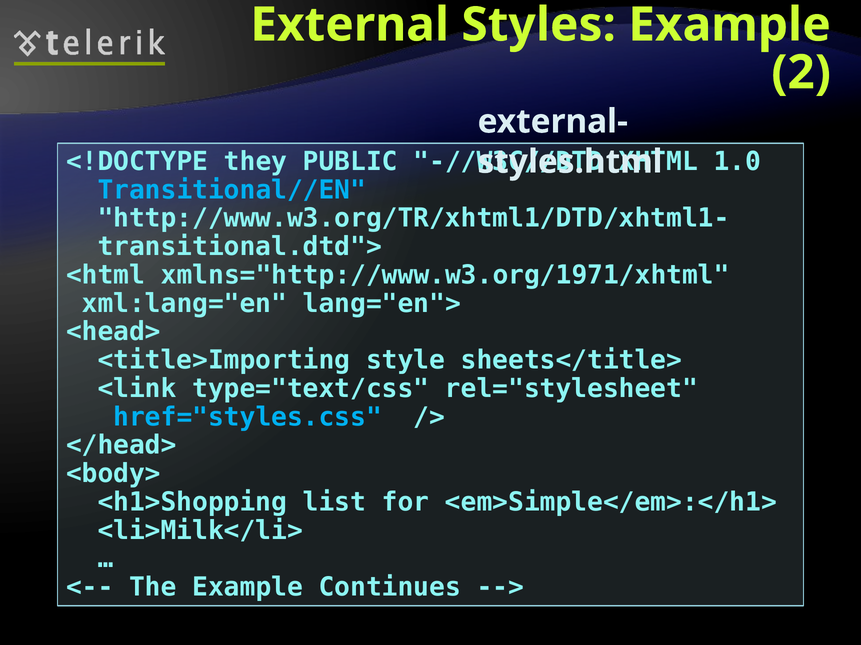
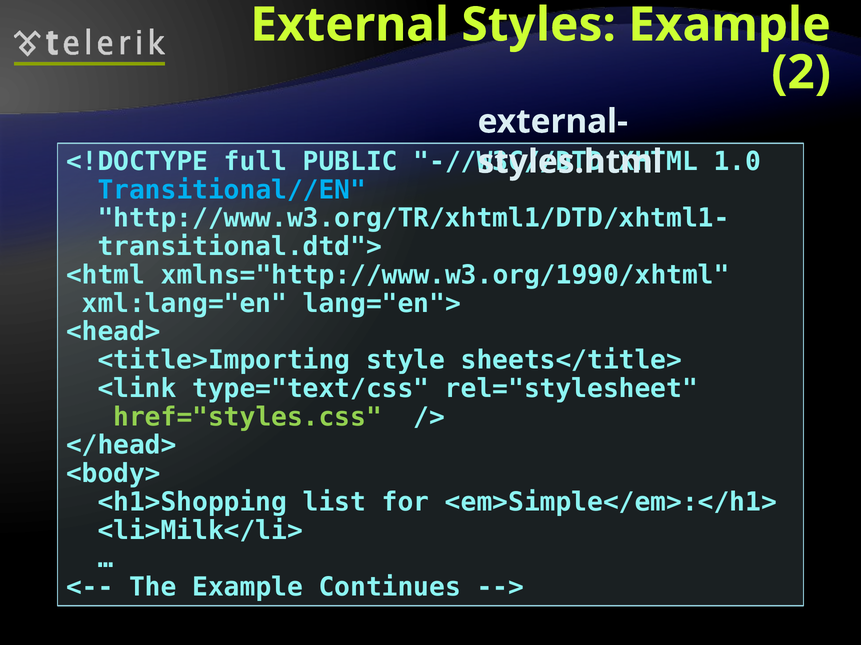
they: they -> full (256, 162)
xmlns="http://www.w3.org/1971/xhtml: xmlns="http://www.w3.org/1971/xhtml -> xmlns="http://www.w3.org/1990/xhtml (445, 275)
href="styles.css colour: light blue -> light green (248, 417)
